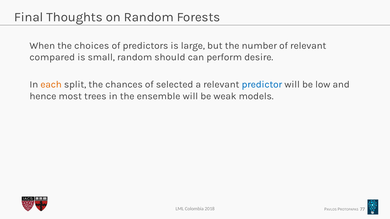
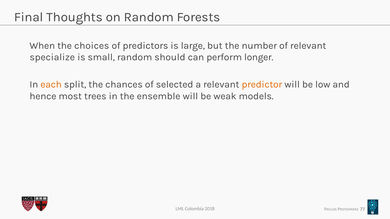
compared: compared -> specialize (52, 57)
desire: desire -> longer (259, 57)
predictor colour: blue -> orange (262, 85)
